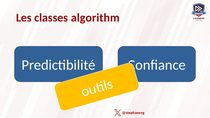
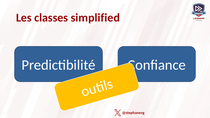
algorithm: algorithm -> simplified (95, 18)
